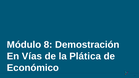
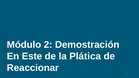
8: 8 -> 2 (48, 45)
Vías: Vías -> Este (32, 56)
Económico: Económico -> Reaccionar (33, 68)
